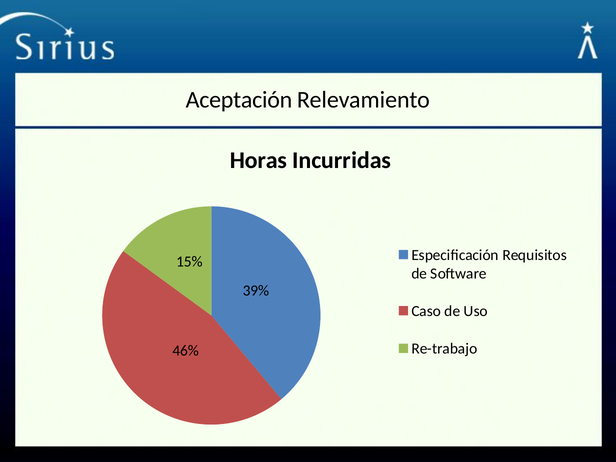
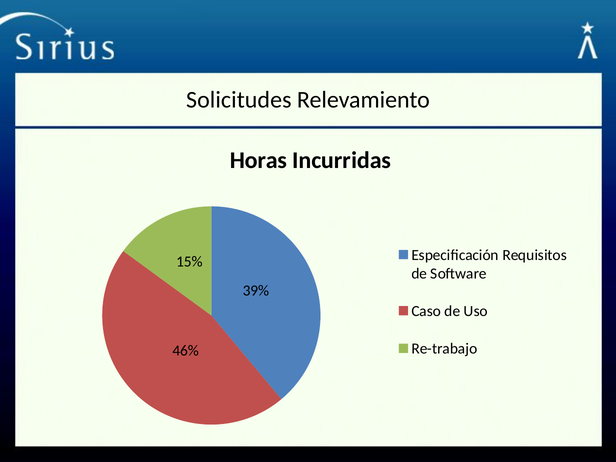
Aceptación: Aceptación -> Solicitudes (239, 100)
